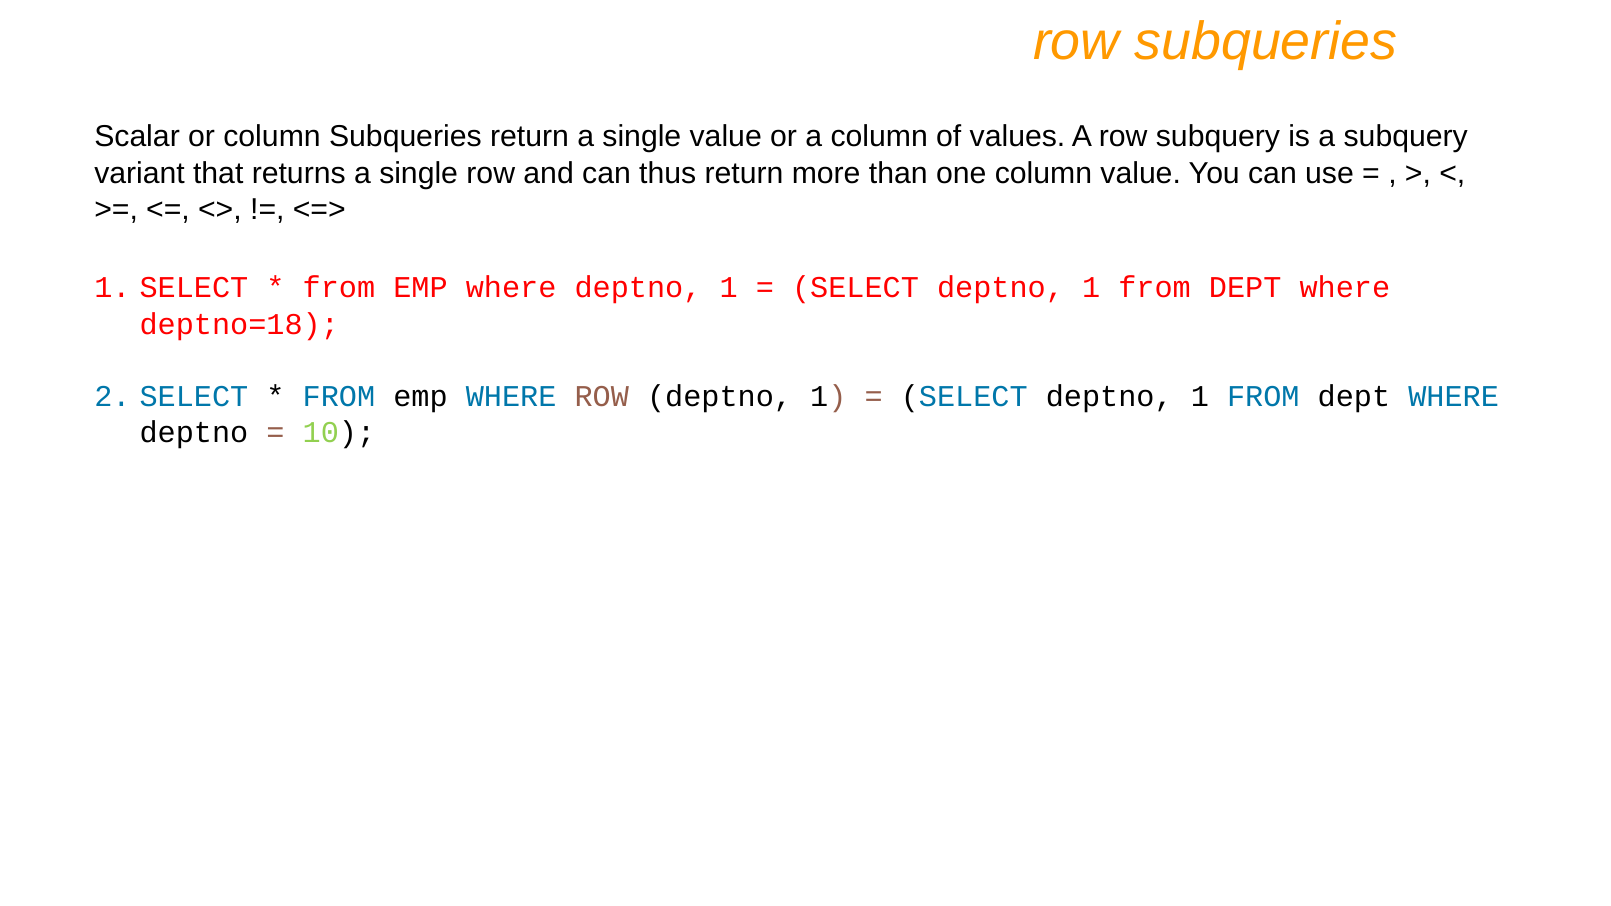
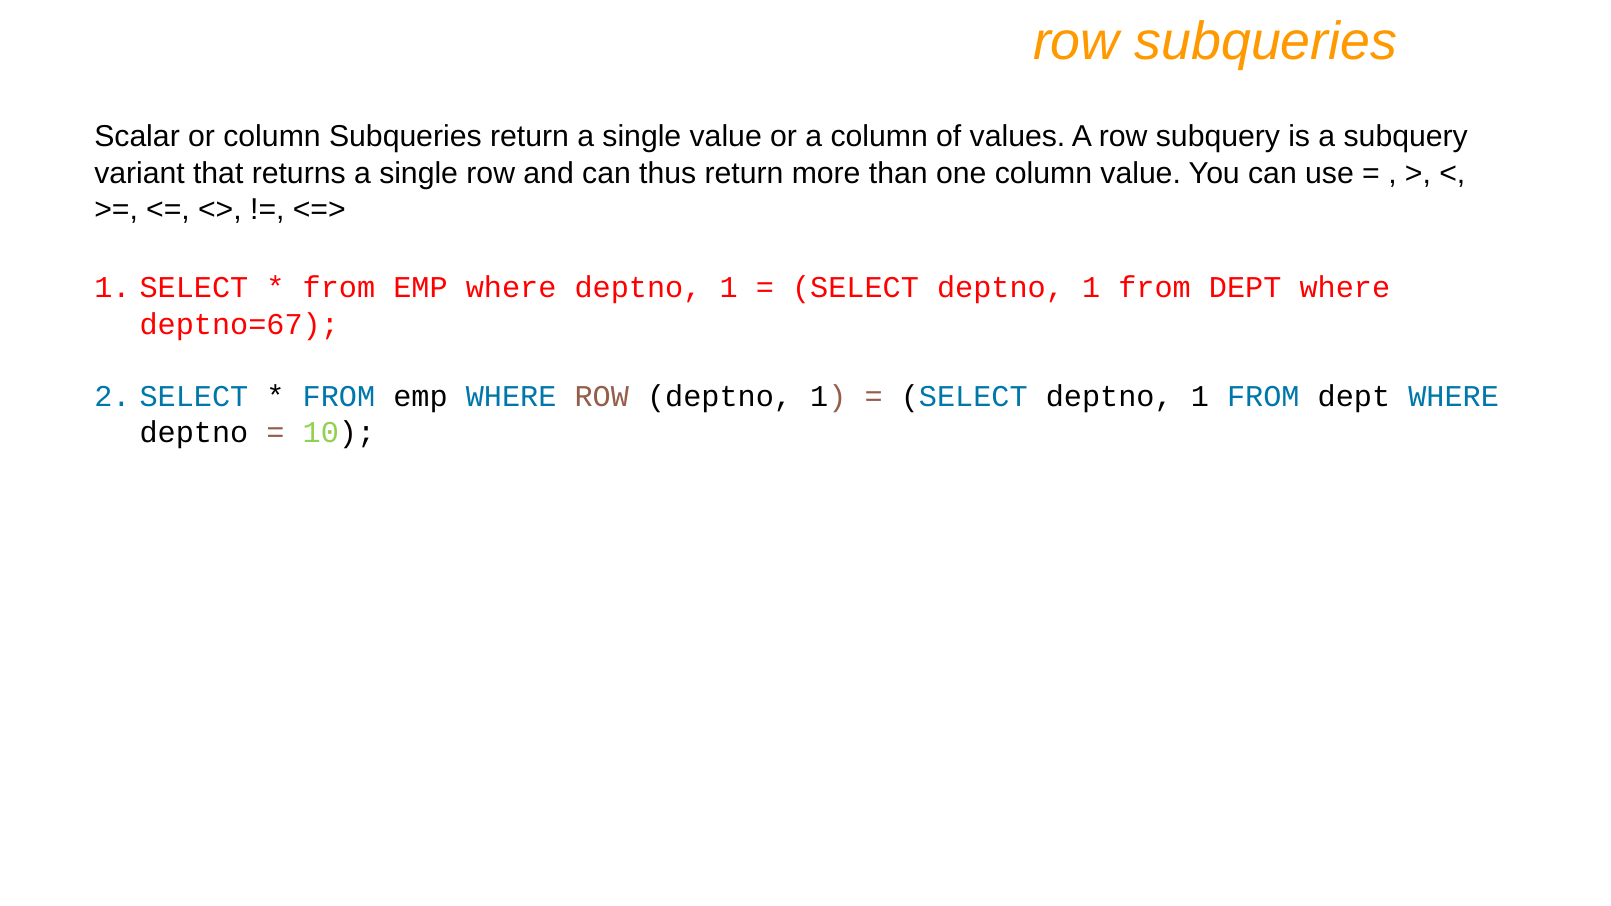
deptno=18: deptno=18 -> deptno=67 (239, 324)
